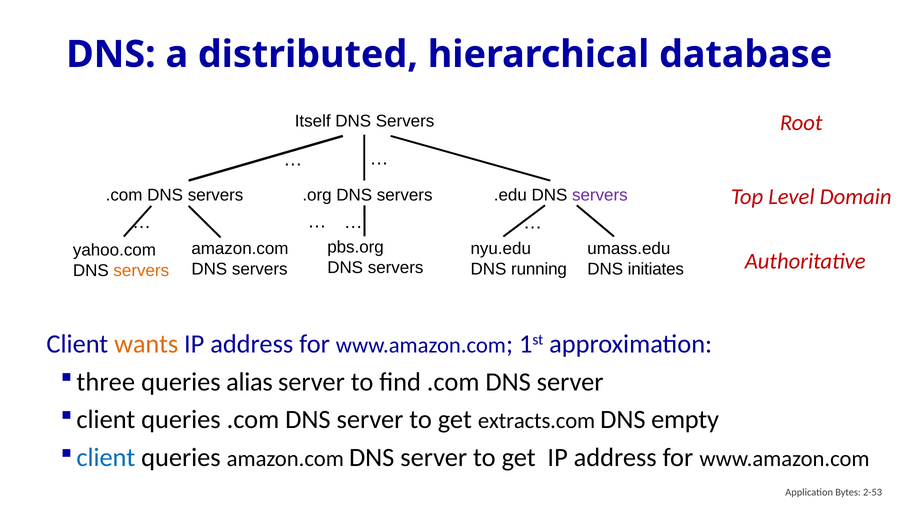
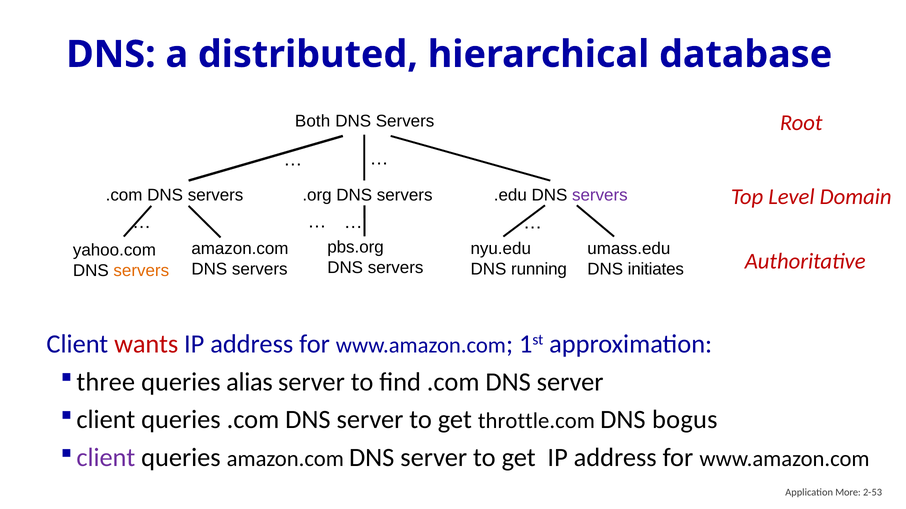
Itself: Itself -> Both (313, 121)
wants colour: orange -> red (146, 344)
extracts.com: extracts.com -> throttle.com (536, 422)
empty: empty -> bogus (685, 420)
client colour: blue -> purple (106, 458)
Bytes: Bytes -> More (848, 493)
